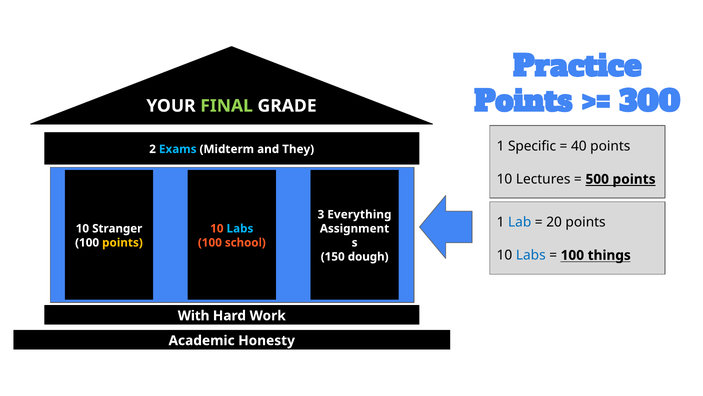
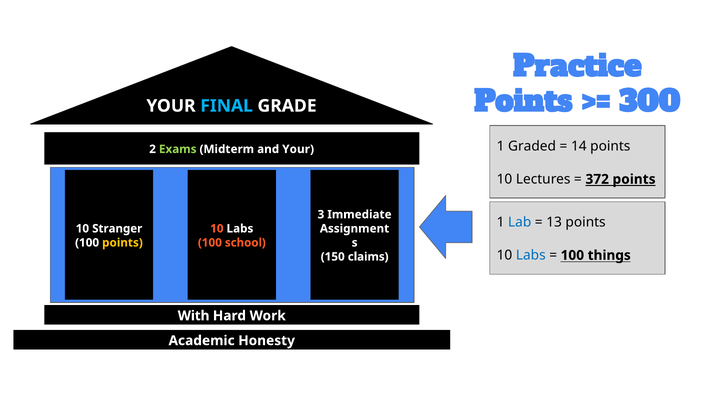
FINAL colour: light green -> light blue (227, 106)
Specific: Specific -> Graded (532, 146)
40: 40 -> 14 (579, 146)
Exams colour: light blue -> light green (178, 149)
and They: They -> Your (298, 149)
500: 500 -> 372 (597, 179)
Everything: Everything -> Immediate (359, 214)
20: 20 -> 13 (554, 222)
Labs colour: light blue -> white (240, 228)
dough: dough -> claims (368, 256)
